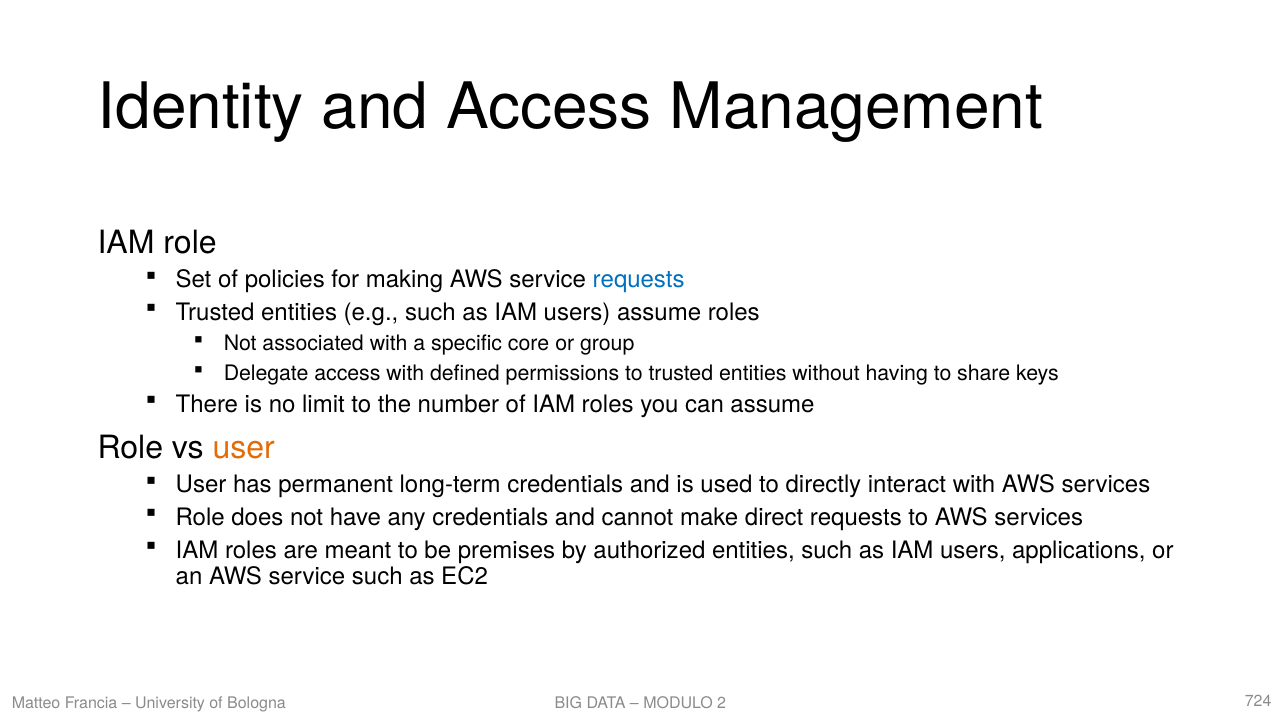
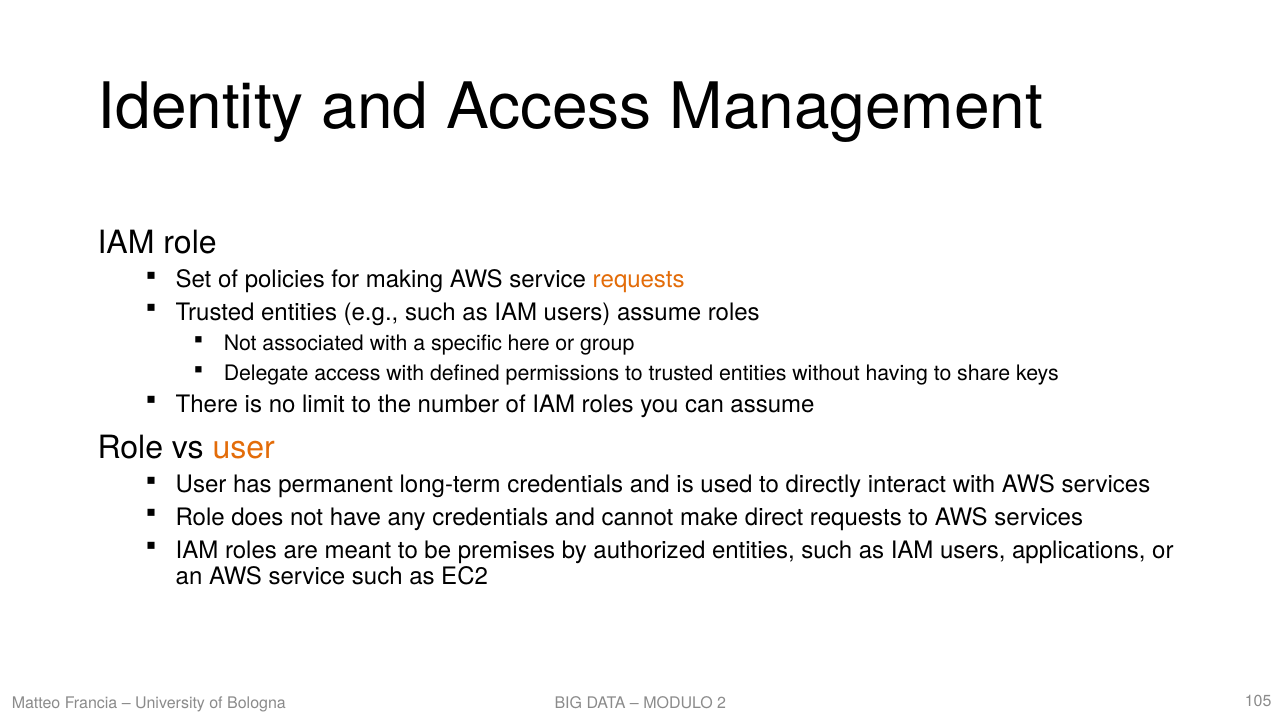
requests colour: blue -> orange (639, 280)
core: core -> here (529, 343)
724: 724 -> 105 (1258, 701)
